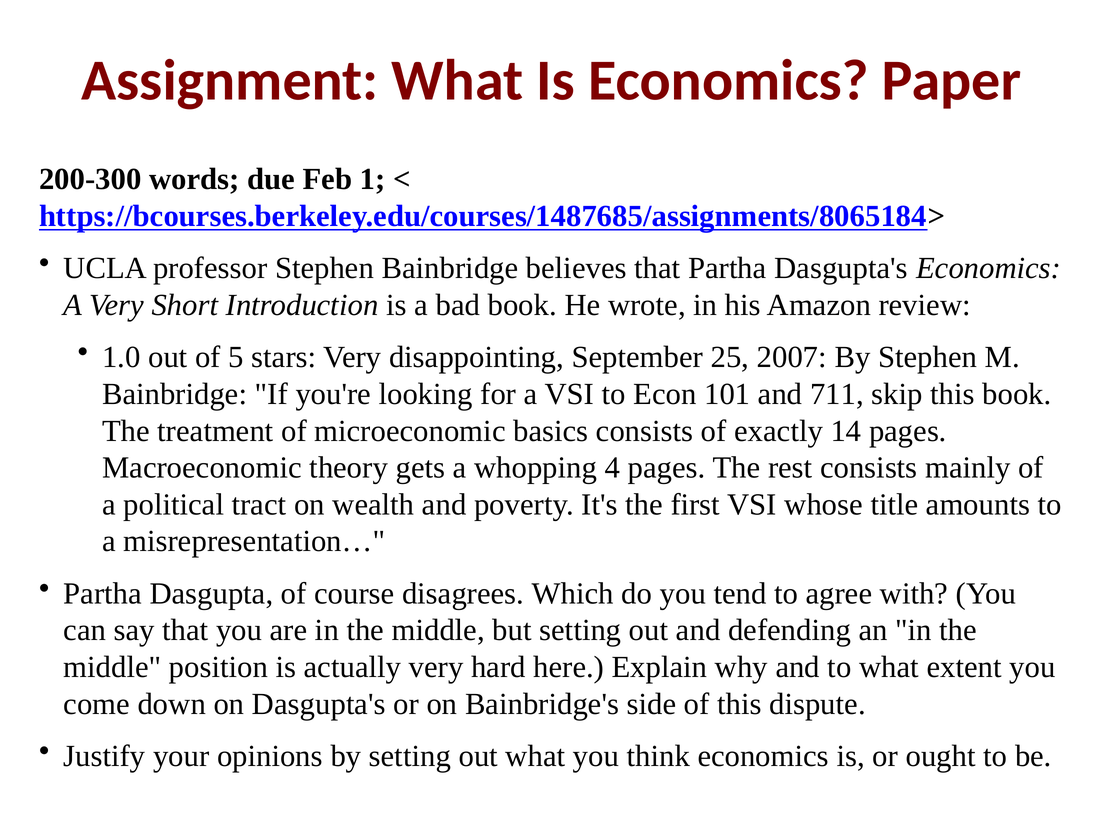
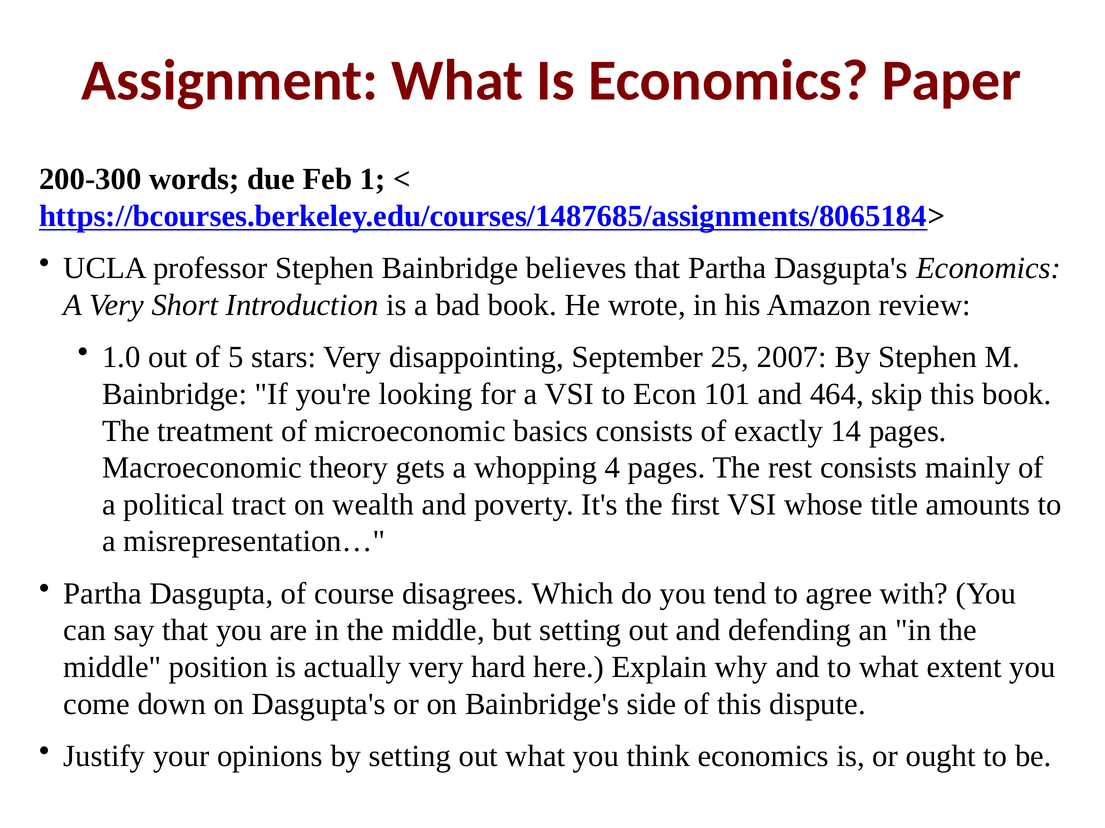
711: 711 -> 464 (837, 394)
